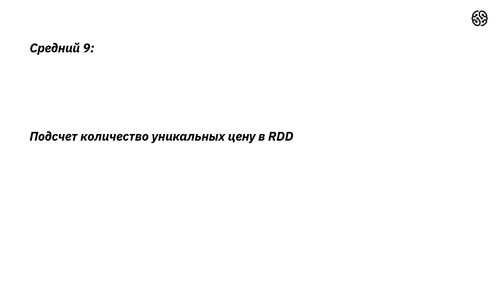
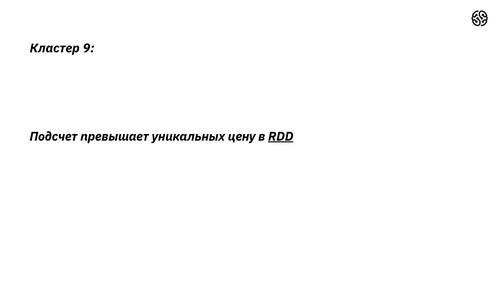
Средний: Средний -> Кластер (55, 48)
количество: количество -> превышает (115, 136)
RDD underline: none -> present (281, 136)
